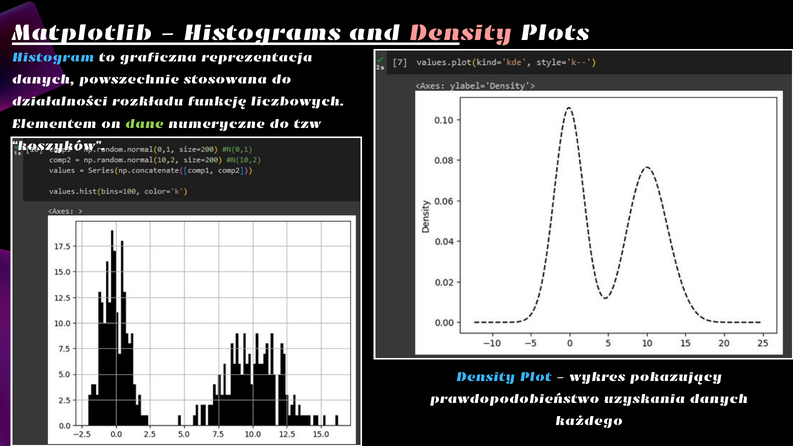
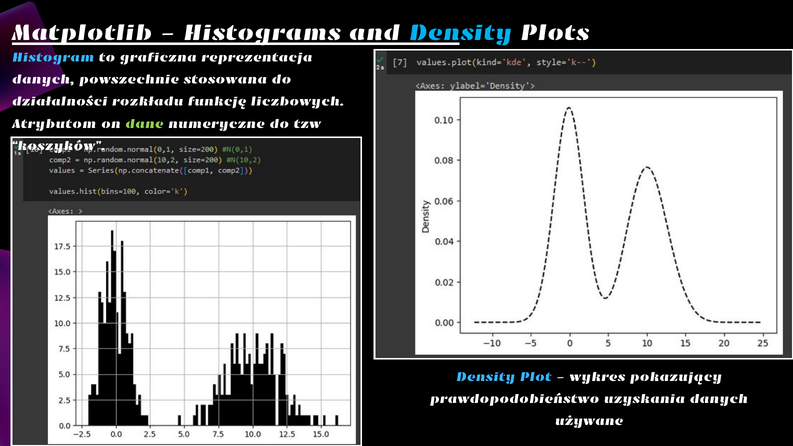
Density colour: pink -> light blue (461, 33)
Elementem: Elementem -> Atrybutom (54, 124)
każdego: każdego -> używane (589, 421)
